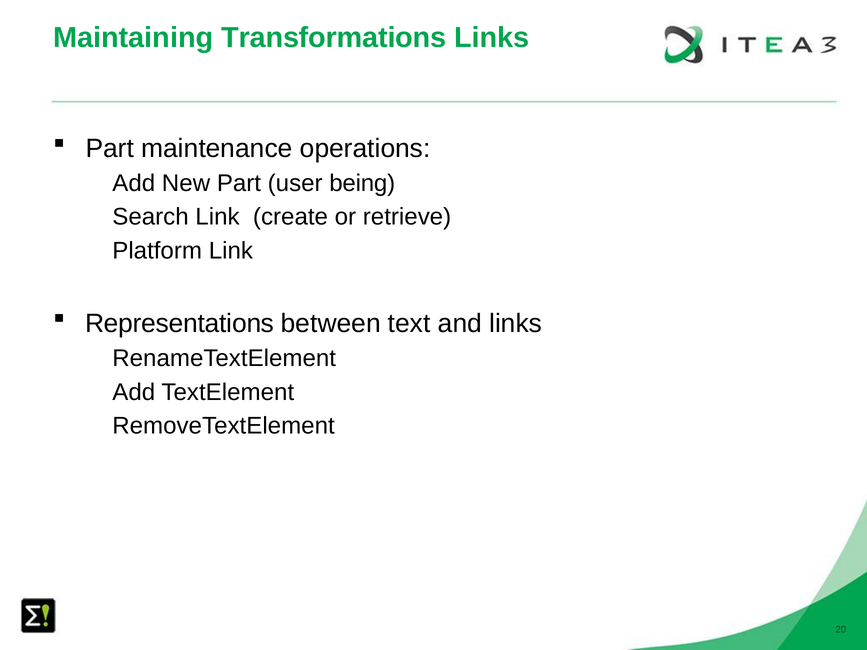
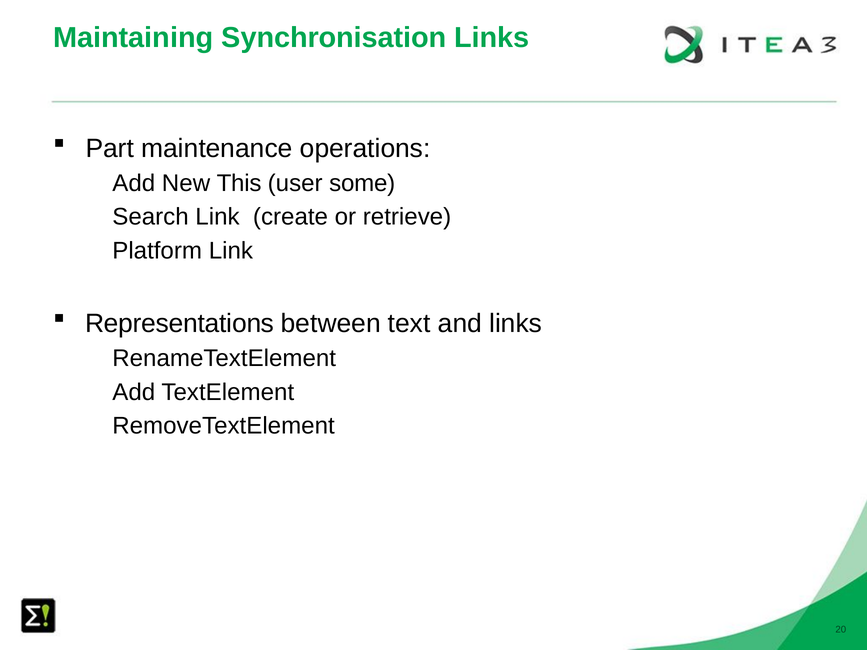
Transformations: Transformations -> Synchronisation (334, 38)
New Part: Part -> This (239, 183)
being: being -> some (362, 183)
